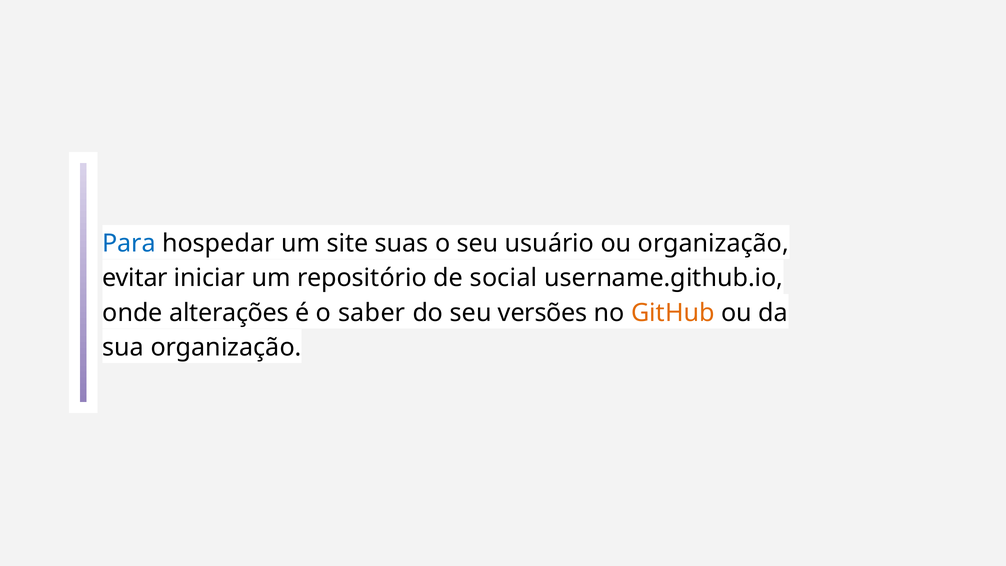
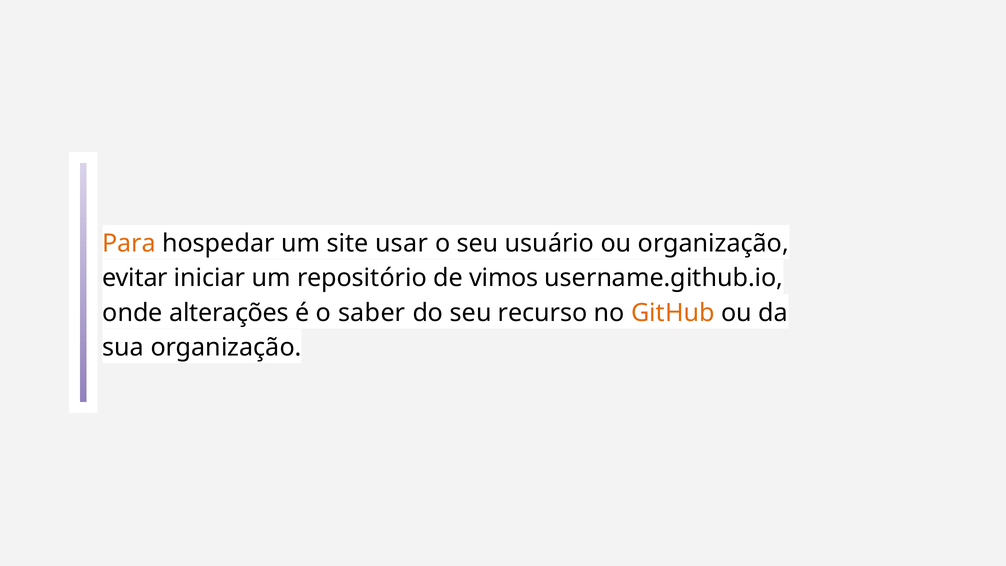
Para colour: blue -> orange (129, 243)
suas: suas -> usar (402, 243)
social: social -> vimos (504, 278)
versões: versões -> recurso (543, 313)
